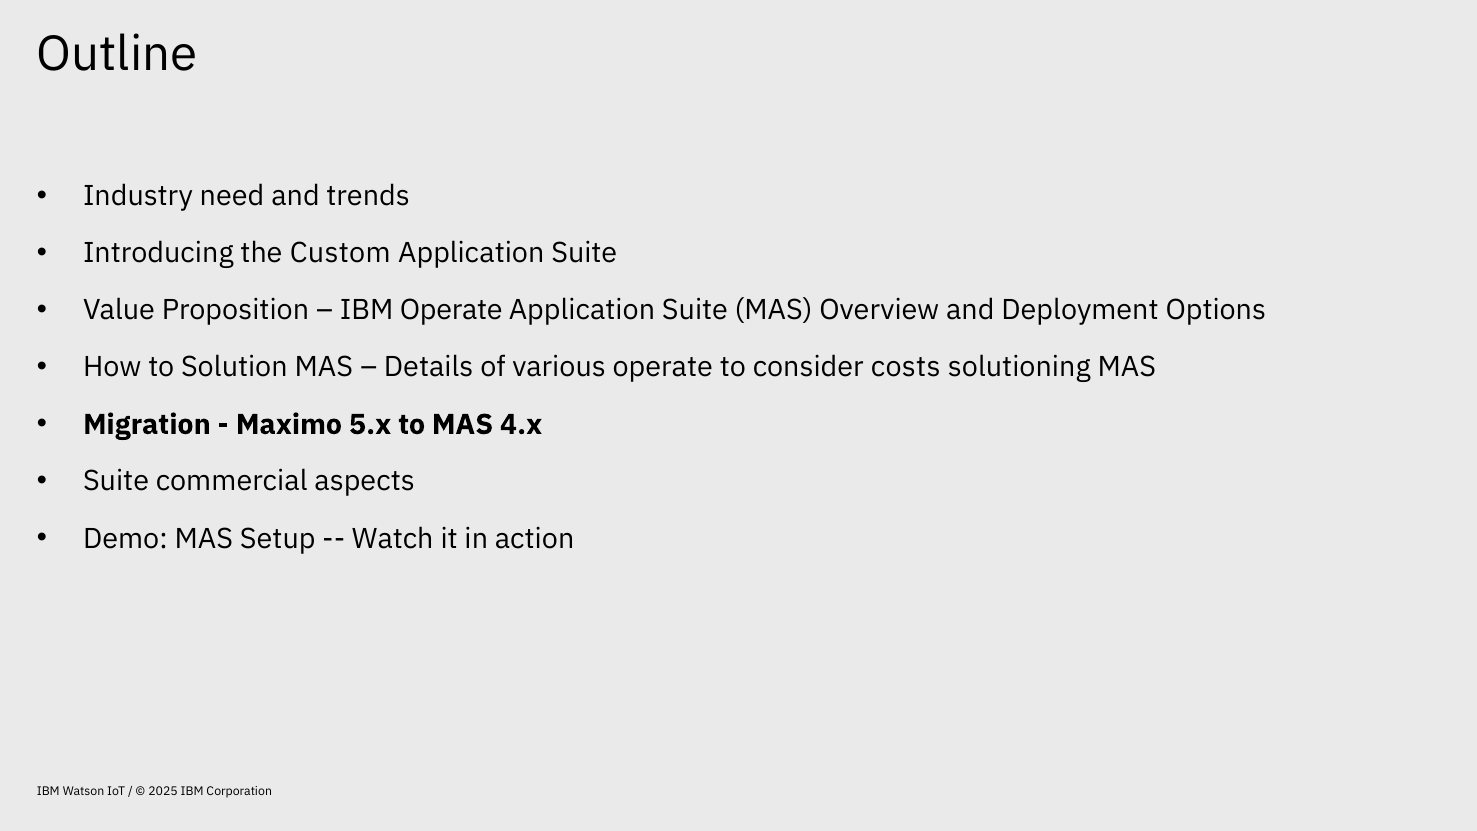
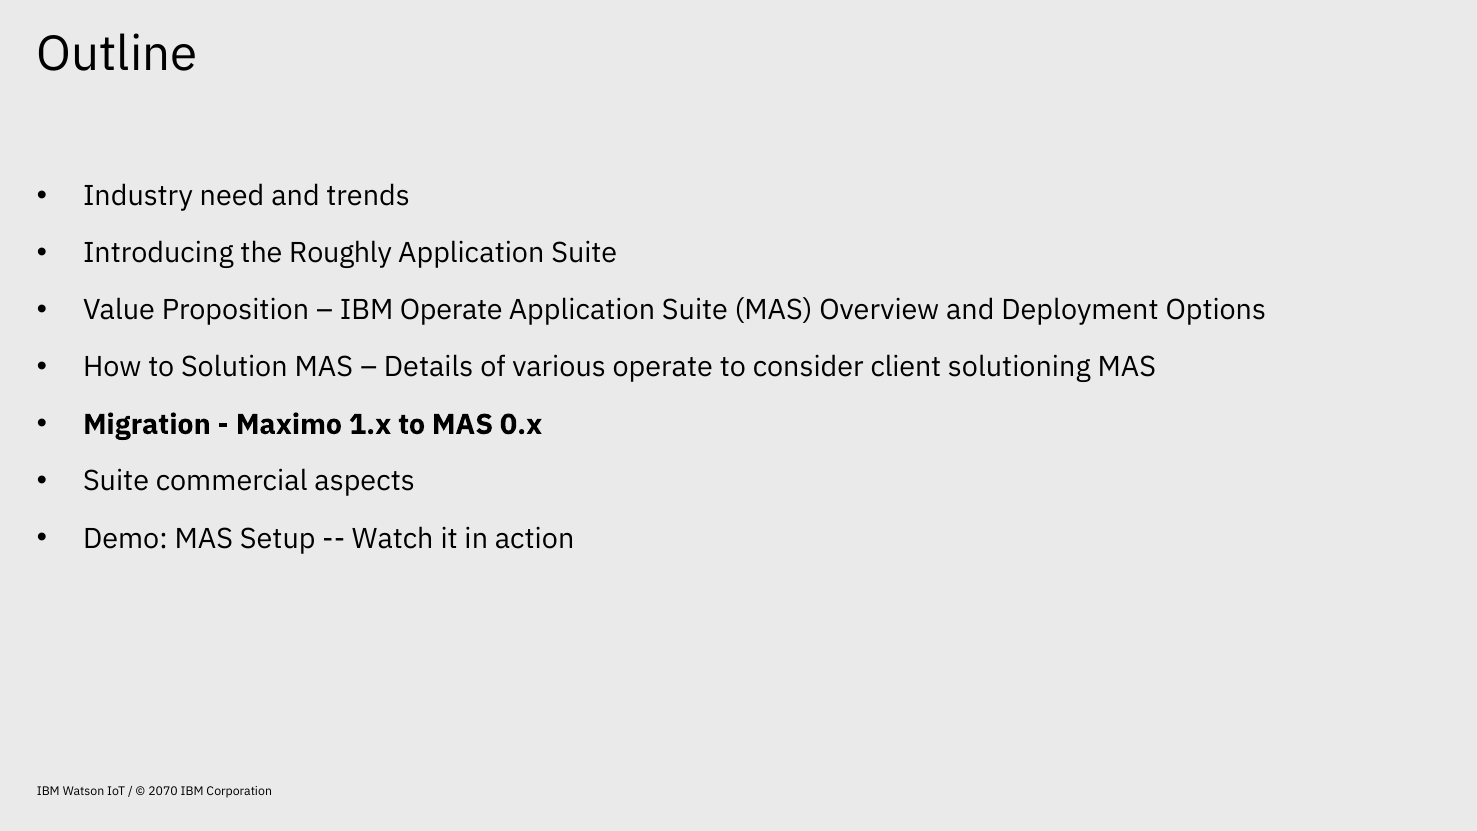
Custom: Custom -> Roughly (341, 253)
costs: costs -> client (906, 367)
5.x: 5.x -> 1.x (370, 424)
4.x: 4.x -> 0.x (521, 424)
2025: 2025 -> 2070 (163, 791)
